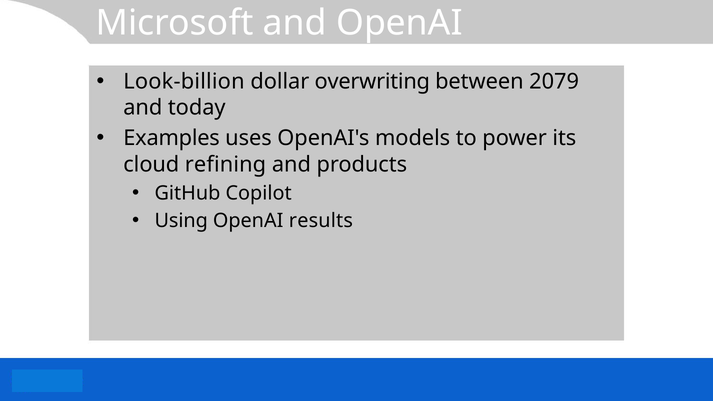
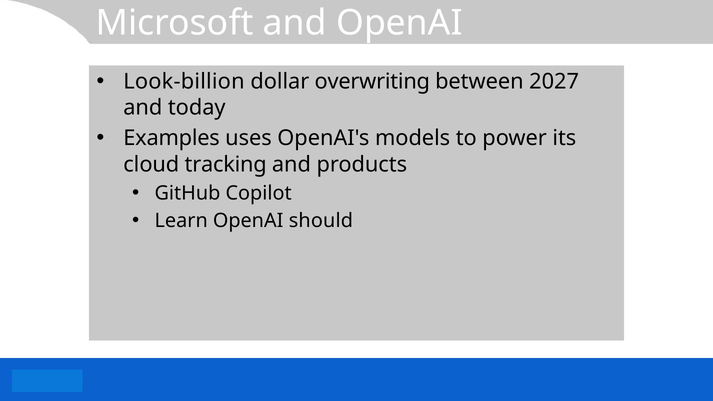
2079: 2079 -> 2027 (554, 82)
refining: refining -> tracking (226, 164)
Using: Using -> Learn (181, 221)
results: results -> should (321, 221)
